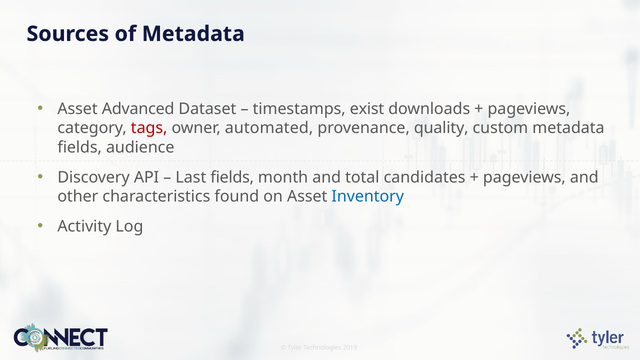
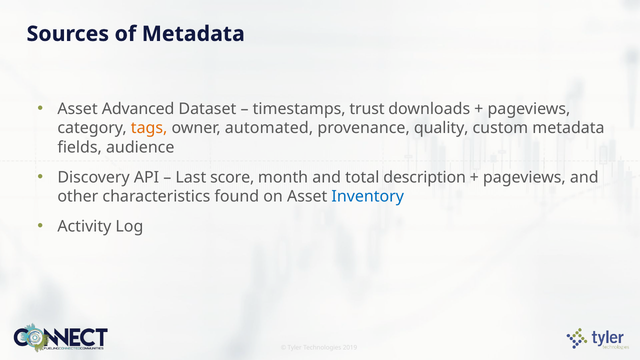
exist: exist -> trust (367, 109)
tags colour: red -> orange (149, 128)
Last fields: fields -> score (232, 177)
candidates: candidates -> description (425, 177)
